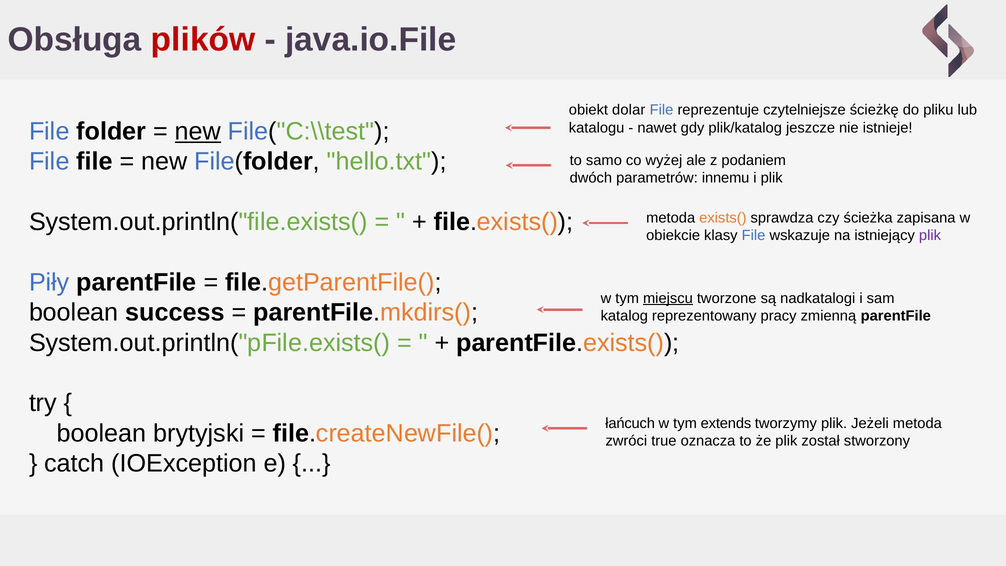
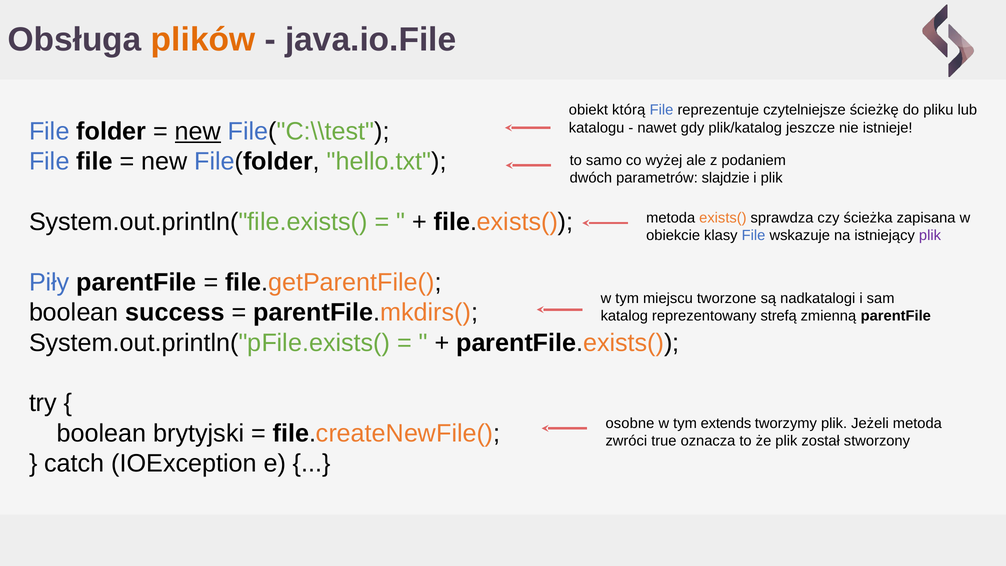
plików colour: red -> orange (203, 40)
dolar: dolar -> którą (629, 110)
innemu: innemu -> slajdzie (726, 178)
miejscu underline: present -> none (668, 298)
pracy: pracy -> strefą (779, 316)
łańcuch: łańcuch -> osobne (630, 423)
